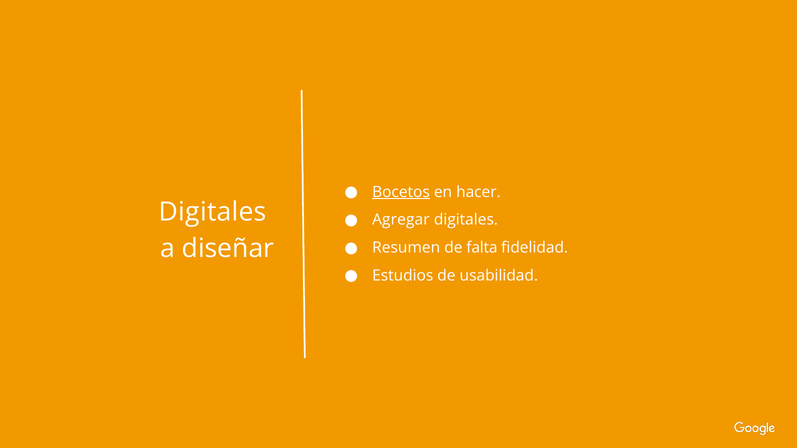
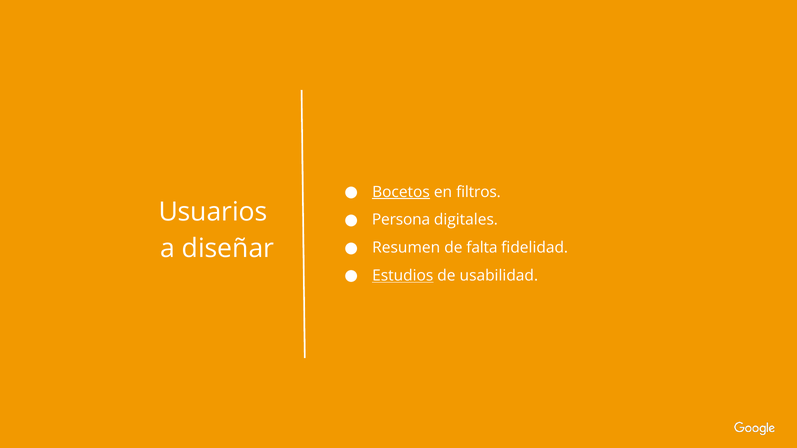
hacer: hacer -> filtros (478, 192)
Digitales: Digitales -> Usuarios (213, 212)
Agregar: Agregar -> Persona (401, 220)
Estudios underline: none -> present (403, 276)
